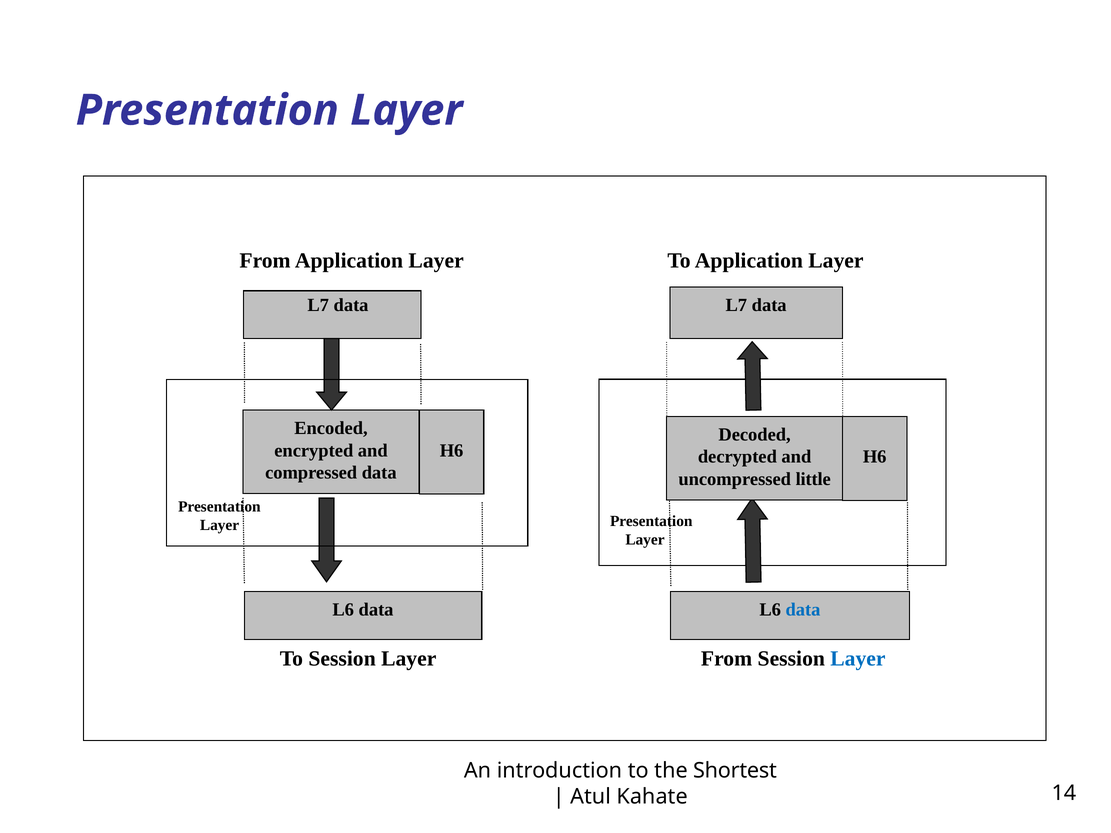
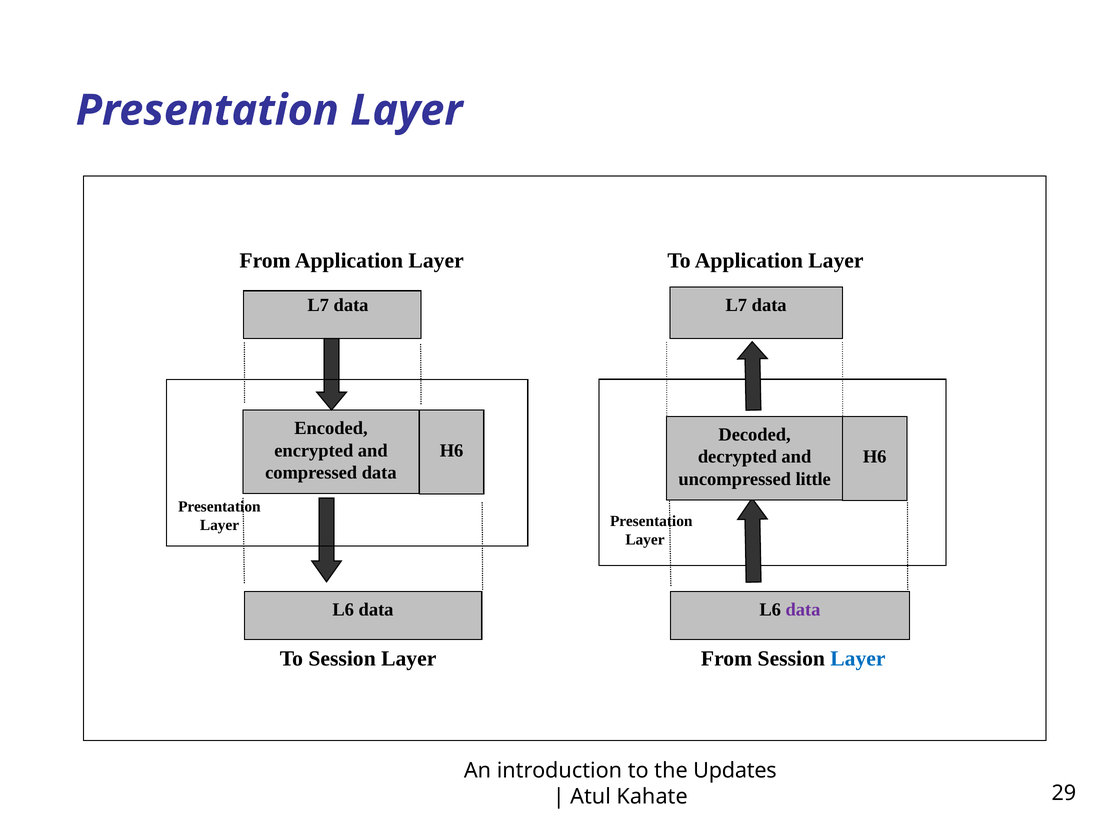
data colour: blue -> purple (803, 610)
Shortest: Shortest -> Updates (735, 771)
14: 14 -> 29 (1064, 793)
